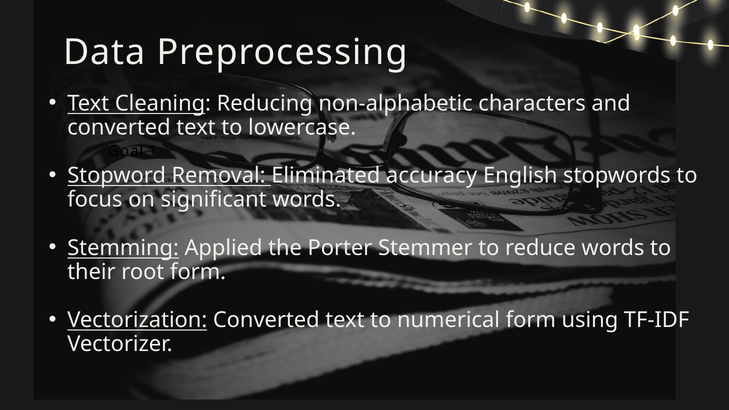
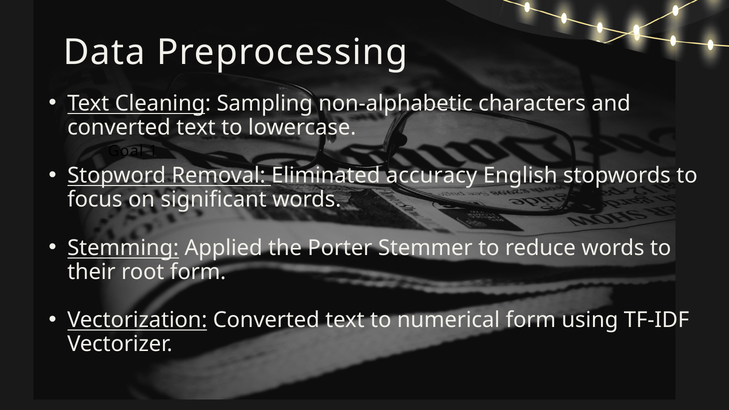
Reducing: Reducing -> Sampling (265, 103)
